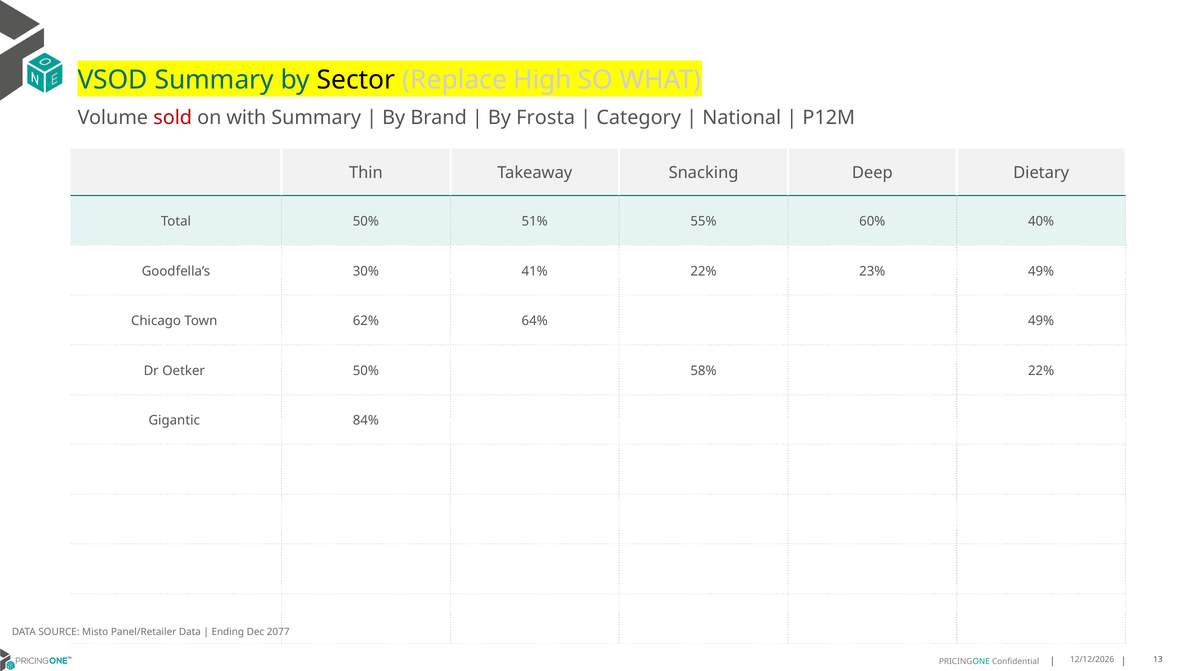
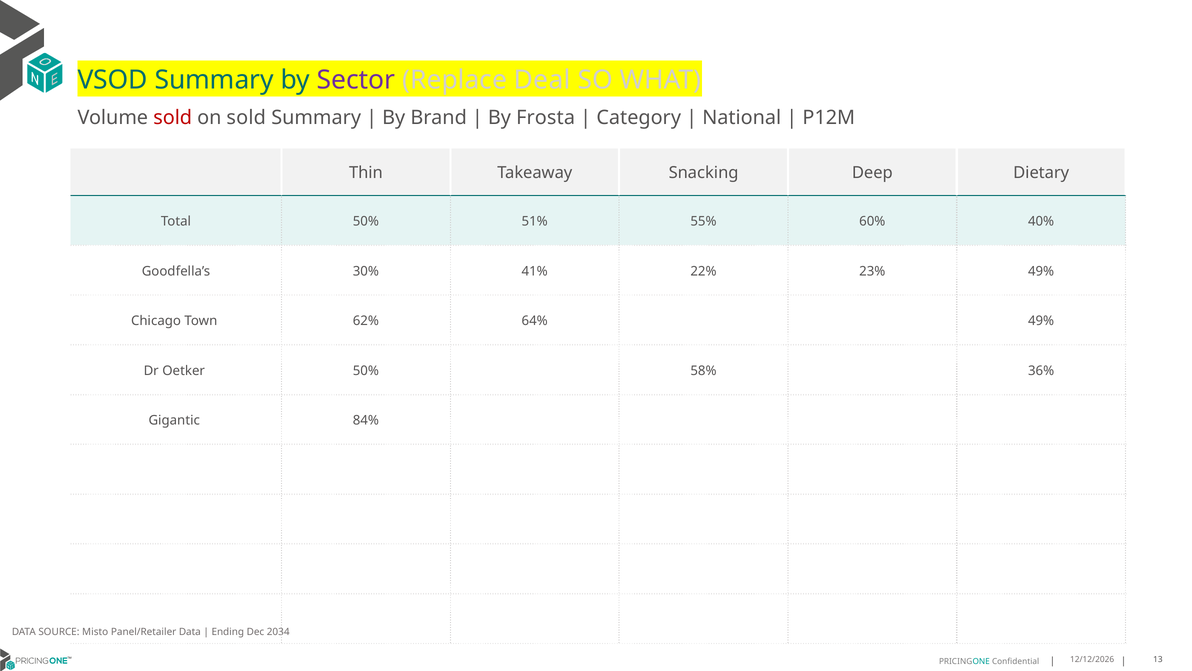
Sector colour: black -> purple (356, 80)
High: High -> Deal (542, 80)
on with: with -> sold (246, 117)
58% 22%: 22% -> 36% (1041, 371)
2077: 2077 -> 2034 (278, 632)
